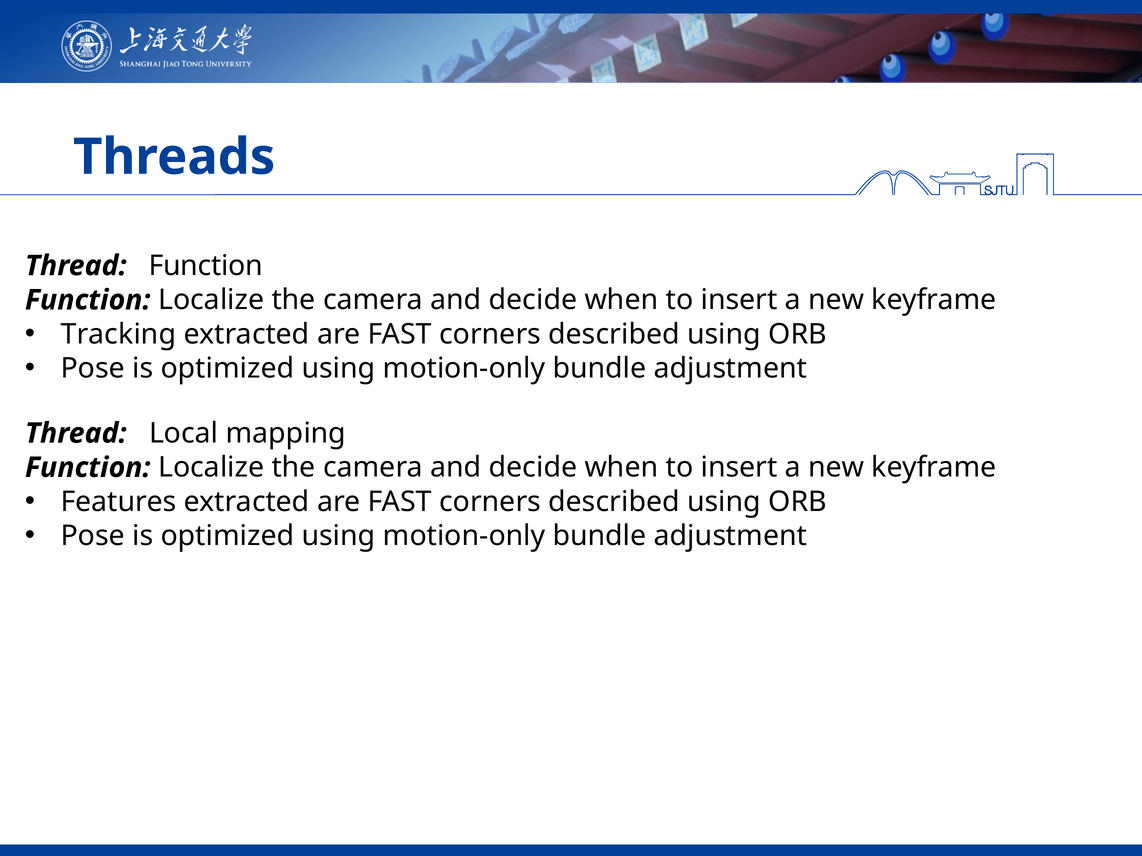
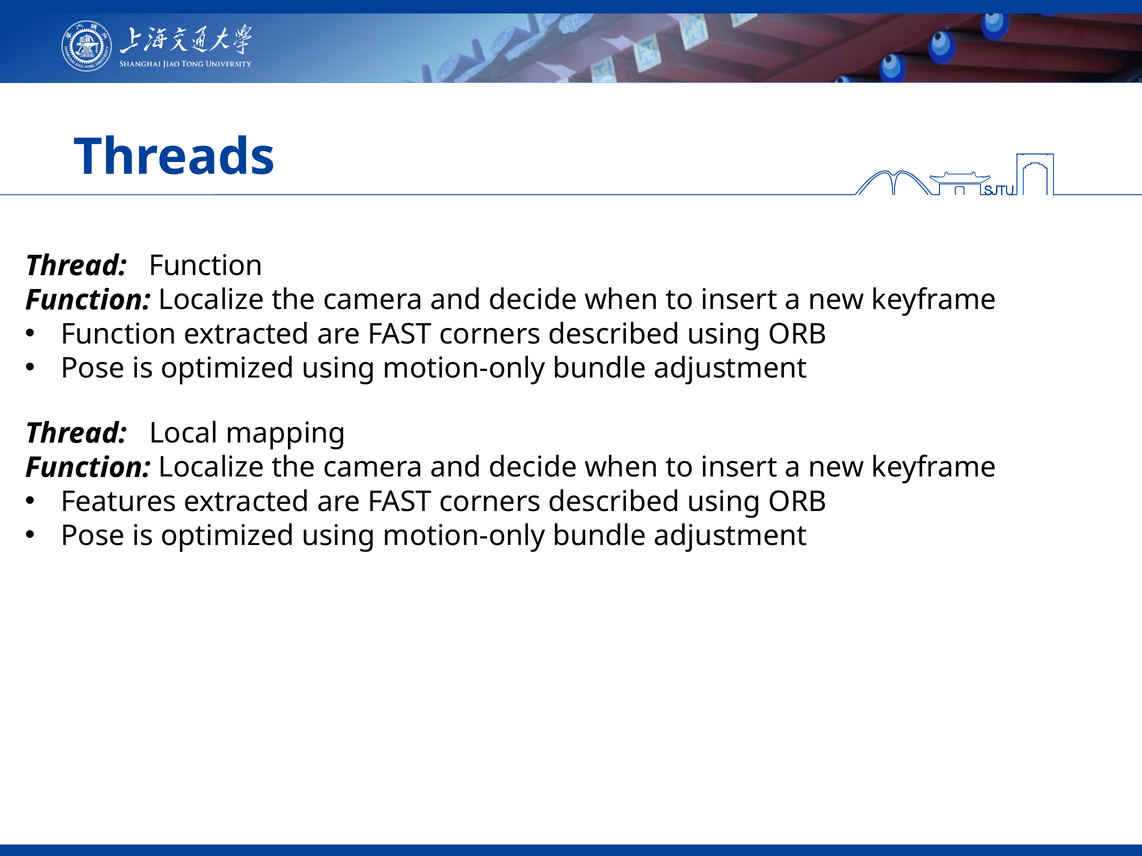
Tracking: Tracking -> Function (119, 334)
